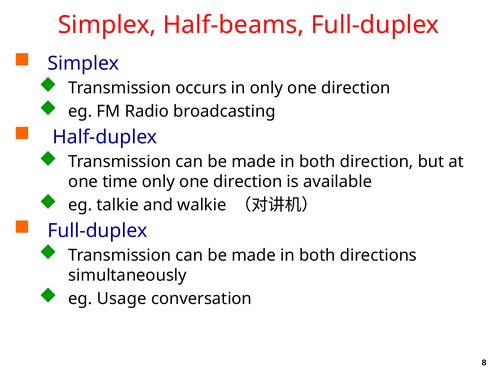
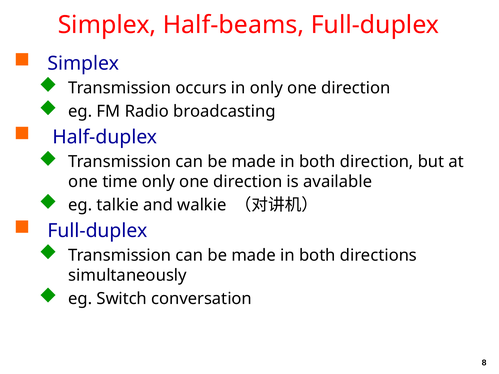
Usage: Usage -> Switch (122, 299)
